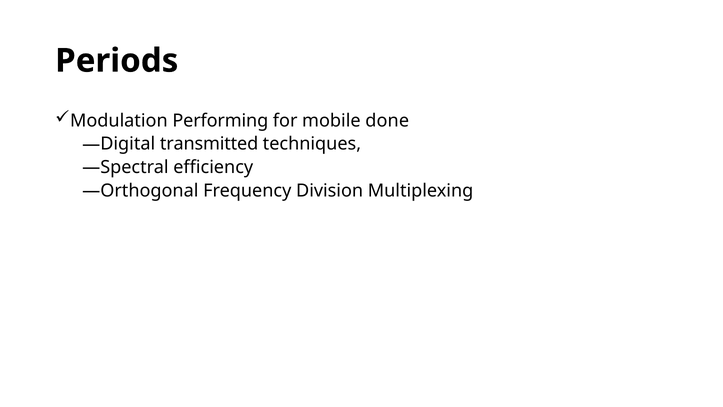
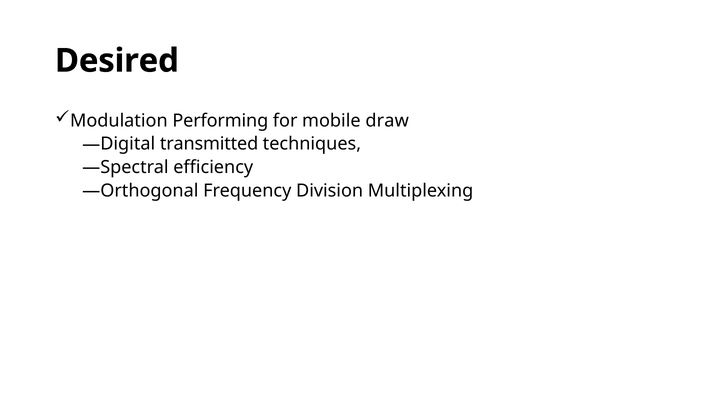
Periods: Periods -> Desired (117, 61)
done: done -> draw (387, 121)
